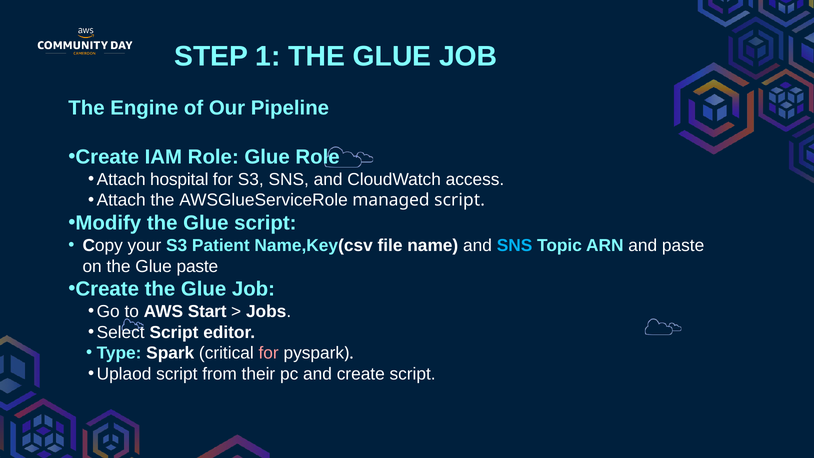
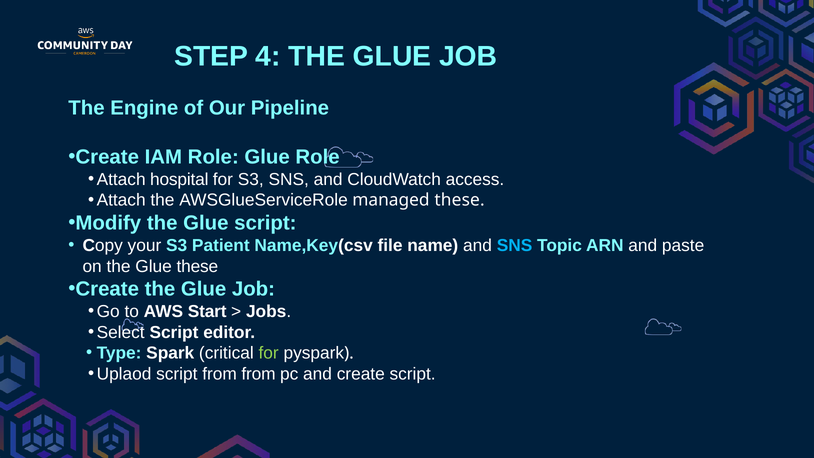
1: 1 -> 4 (268, 56)
managed script: script -> these (460, 200)
Glue paste: paste -> these (197, 266)
for colour: pink -> light green (269, 353)
from their: their -> from (259, 374)
